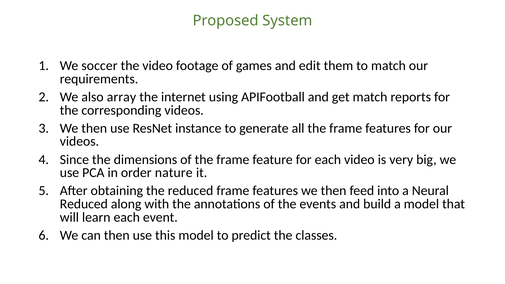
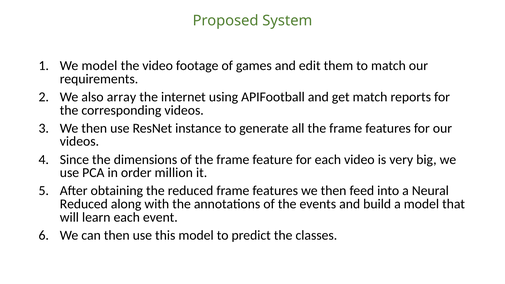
We soccer: soccer -> model (99, 66)
nature: nature -> million (174, 173)
